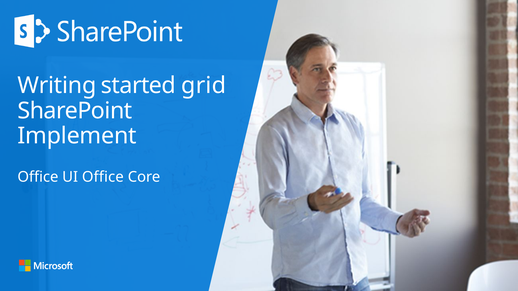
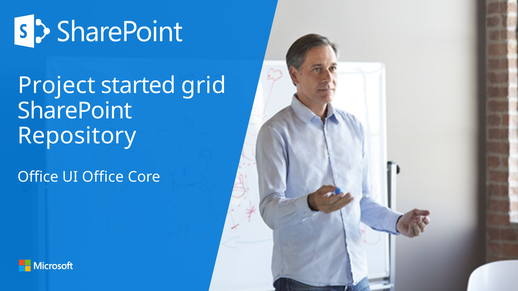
Writing: Writing -> Project (57, 86)
Implement: Implement -> Repository (77, 136)
